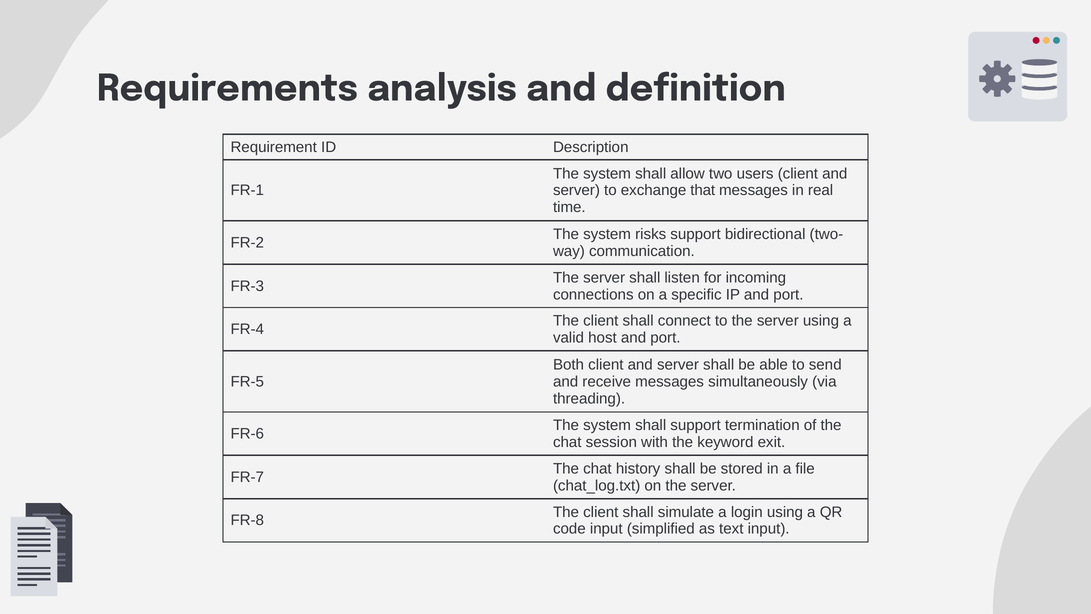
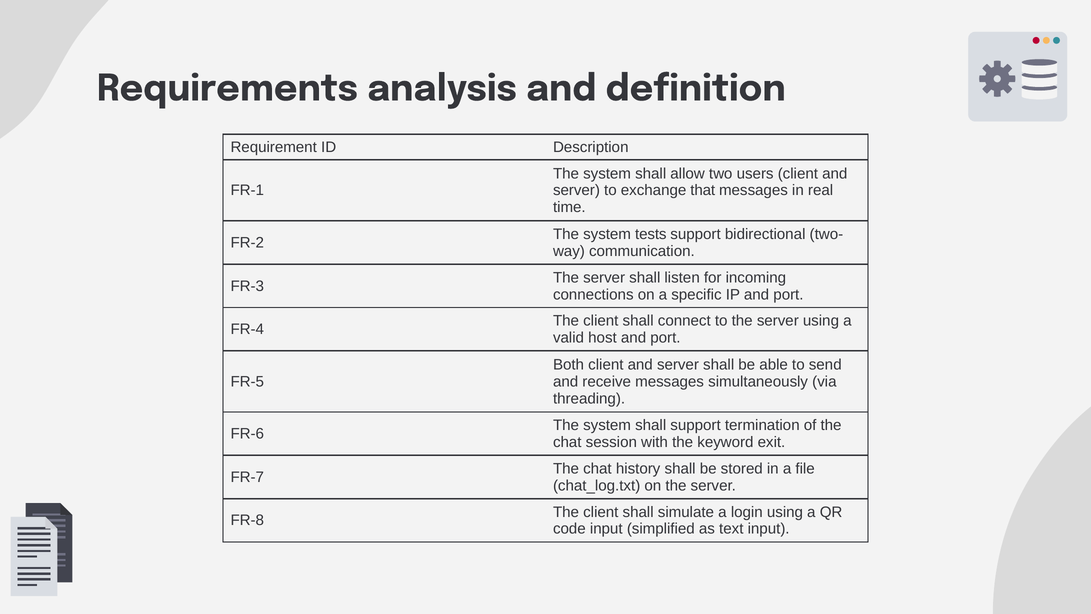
risks: risks -> tests (651, 234)
